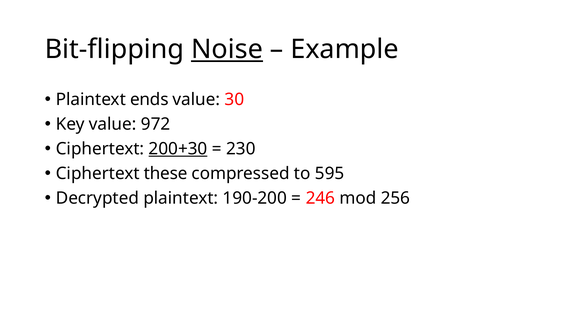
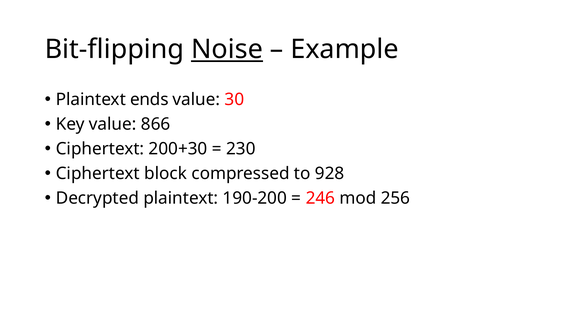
972: 972 -> 866 (156, 124)
200+30 underline: present -> none (178, 149)
these: these -> block (166, 173)
595: 595 -> 928 (330, 173)
